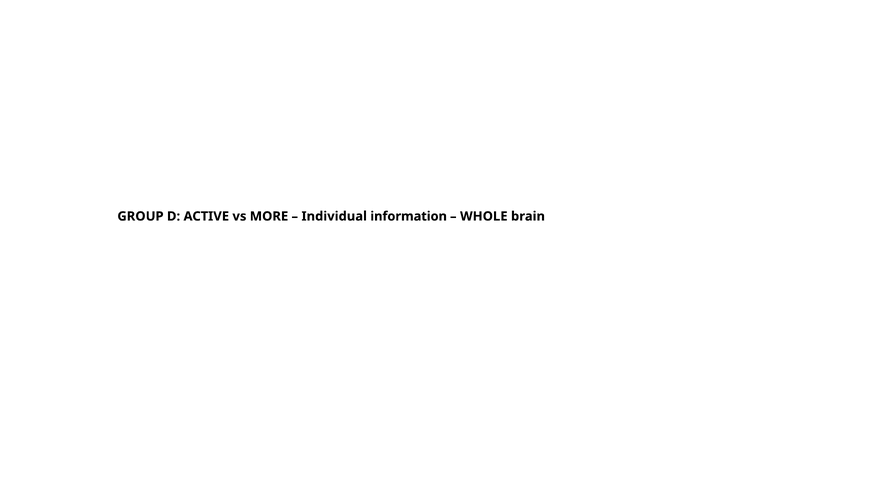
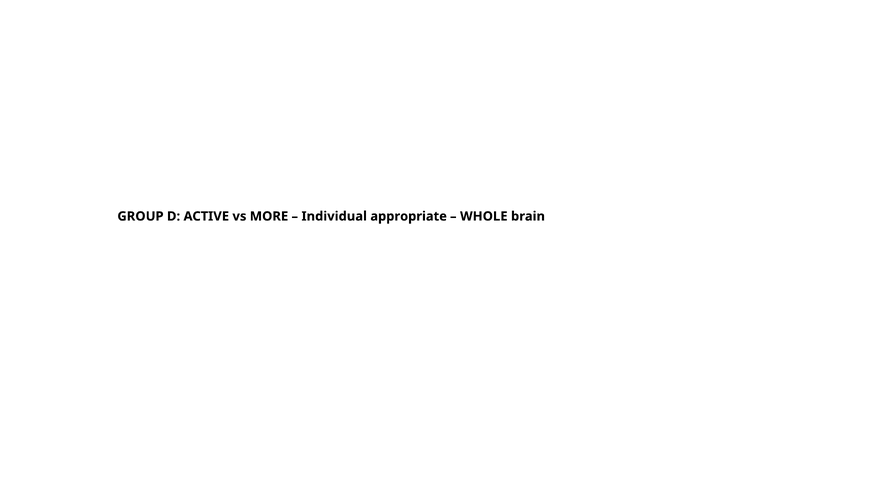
information: information -> appropriate (409, 216)
